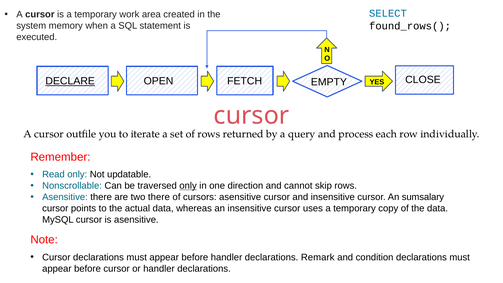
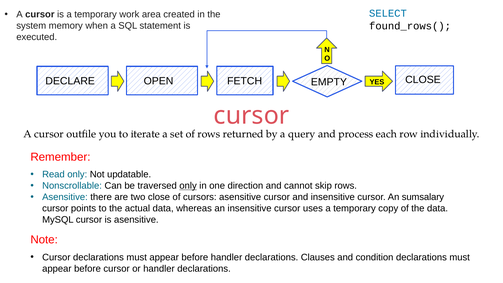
DECLARE underline: present -> none (70, 81)
two there: there -> close (159, 197)
Remark: Remark -> Clauses (318, 257)
